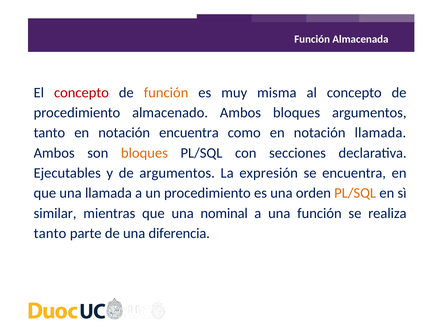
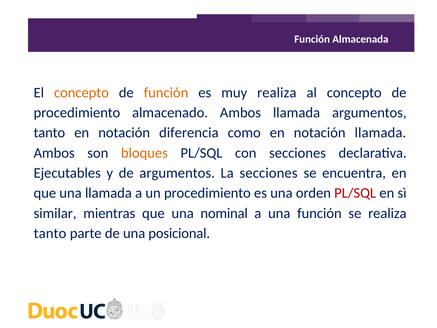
concepto colour: red -> orange (81, 93)
muy misma: misma -> realiza (277, 93)
Ambos bloques: bloques -> llamada (297, 113)
notación encuentra: encuentra -> diferencia (189, 133)
La expresión: expresión -> secciones (269, 173)
PL/SQL colour: orange -> red (355, 193)
diferencia: diferencia -> posicional (179, 233)
